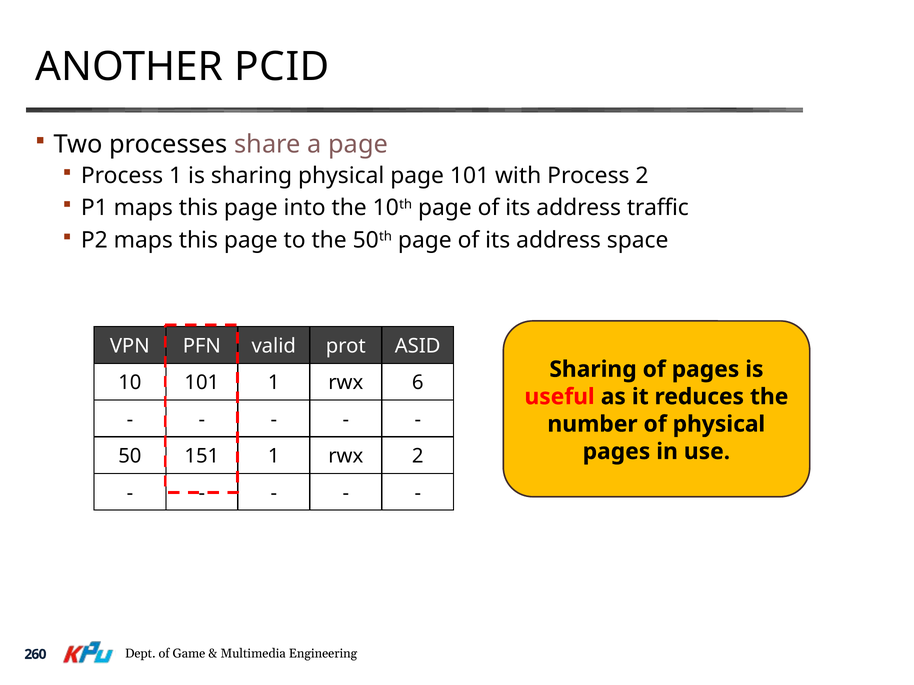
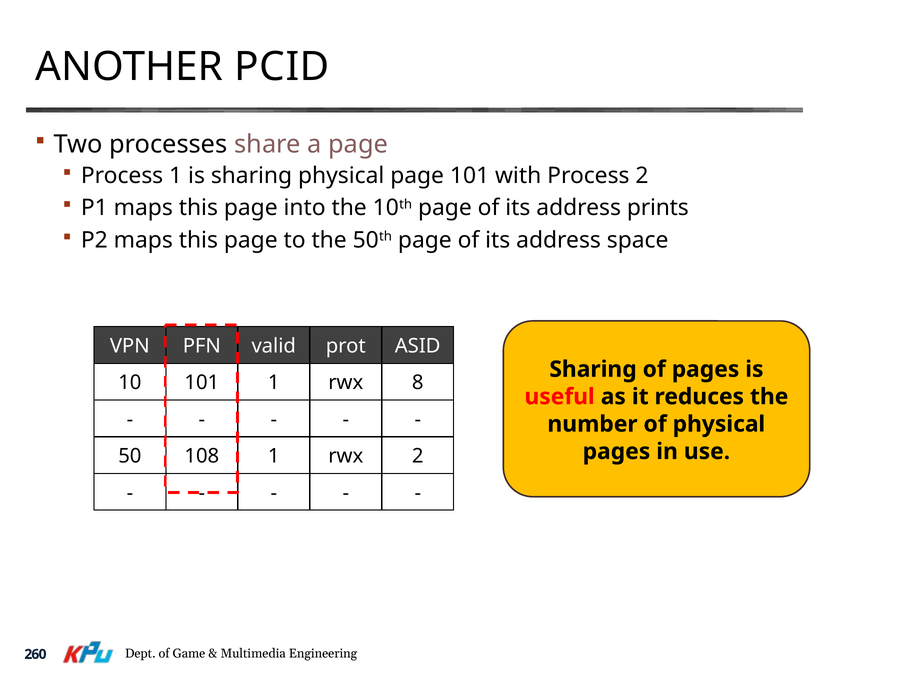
traffic: traffic -> prints (658, 208)
6: 6 -> 8 (418, 383)
151: 151 -> 108 (202, 457)
